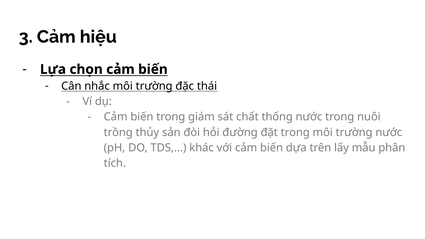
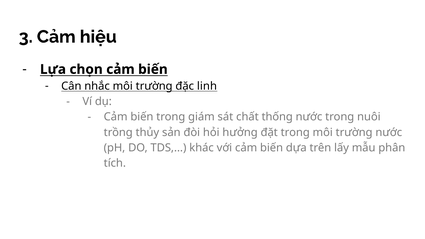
thái: thái -> linh (207, 86)
đường: đường -> hưởng (240, 132)
